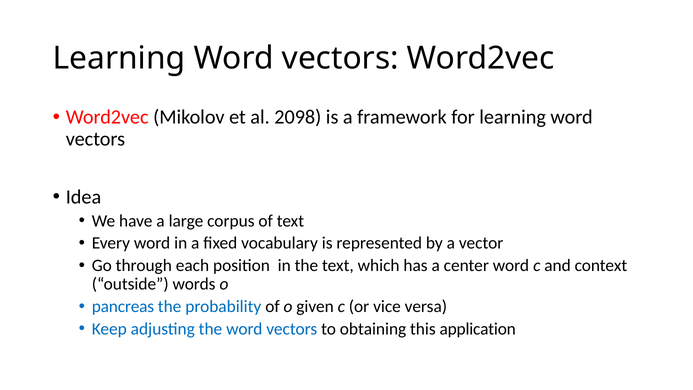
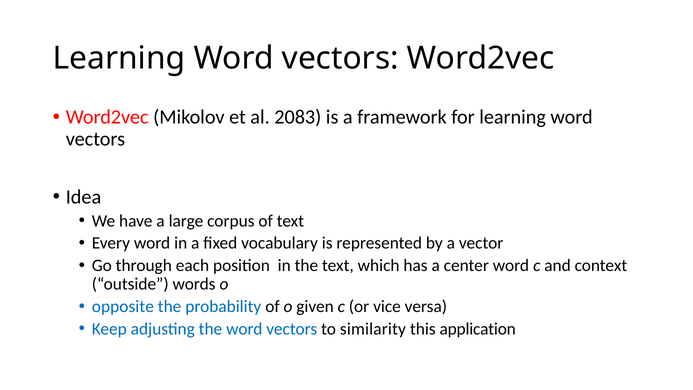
2098: 2098 -> 2083 (298, 117)
pancreas: pancreas -> opposite (123, 306)
obtaining: obtaining -> similarity (373, 329)
